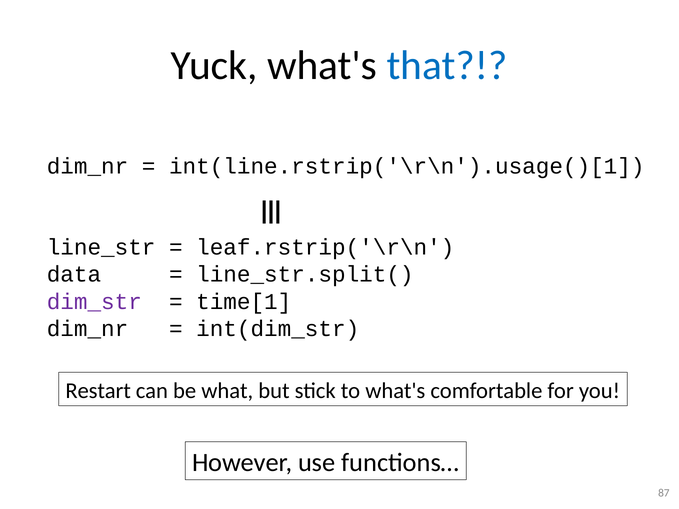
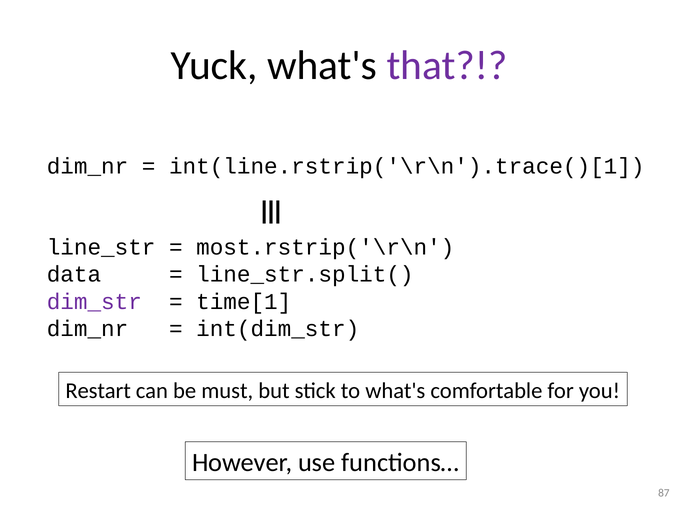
that colour: blue -> purple (447, 66)
int(line.rstrip('\r\n').usage()[1: int(line.rstrip('\r\n').usage()[1 -> int(line.rstrip('\r\n').trace()[1 (407, 166)
leaf.rstrip('\r\n: leaf.rstrip('\r\n -> most.rstrip('\r\n (325, 247)
what: what -> must (227, 391)
